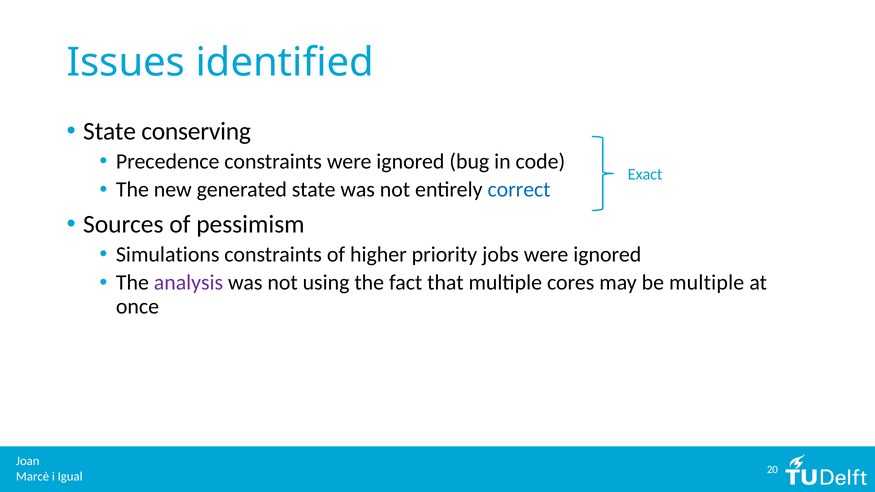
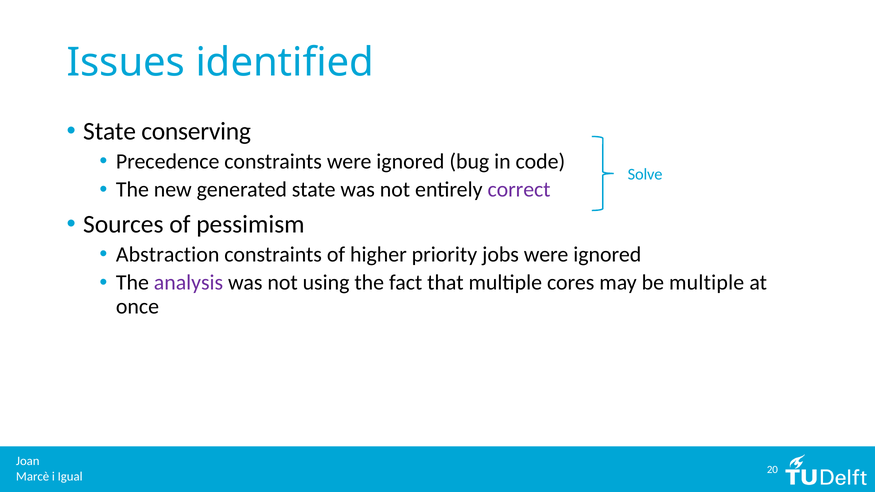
Exact: Exact -> Solve (645, 174)
correct colour: blue -> purple (519, 190)
Simulations: Simulations -> Abstraction (168, 255)
